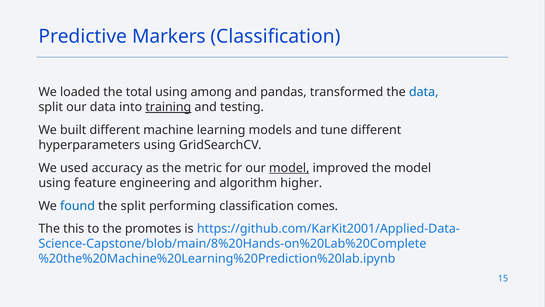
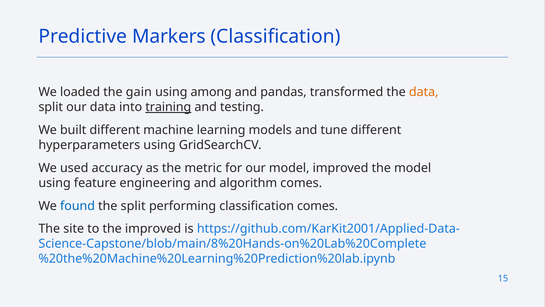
total: total -> gain (139, 92)
data colour: blue -> orange (424, 92)
model underline: present -> none (289, 168)
algorithm higher: higher -> comes (301, 183)
this: this -> site (74, 229)
the promotes: promotes -> improved (153, 229)
